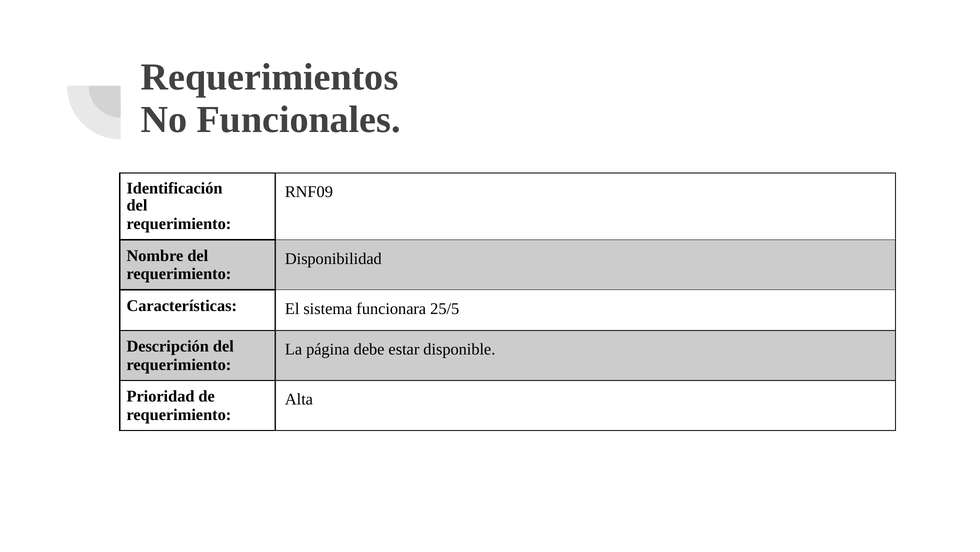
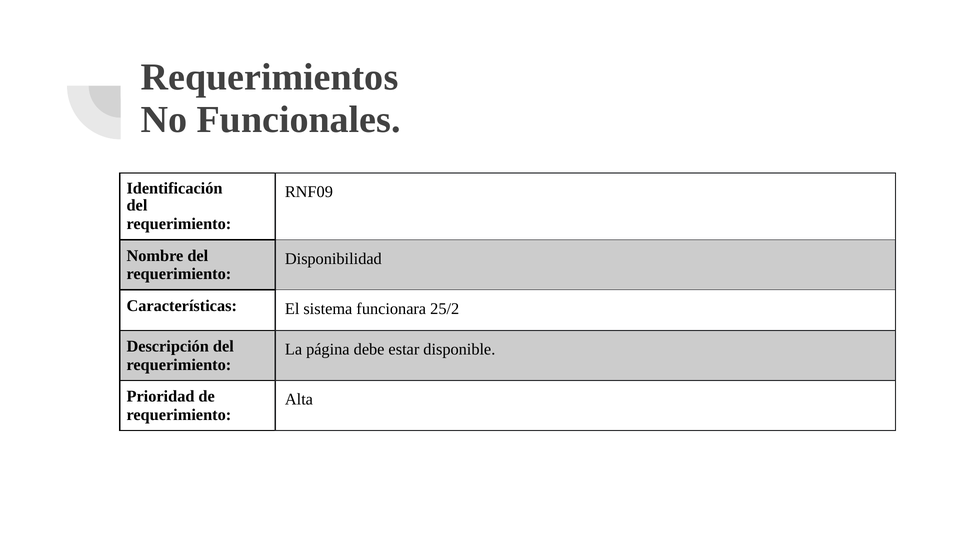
25/5: 25/5 -> 25/2 (445, 308)
